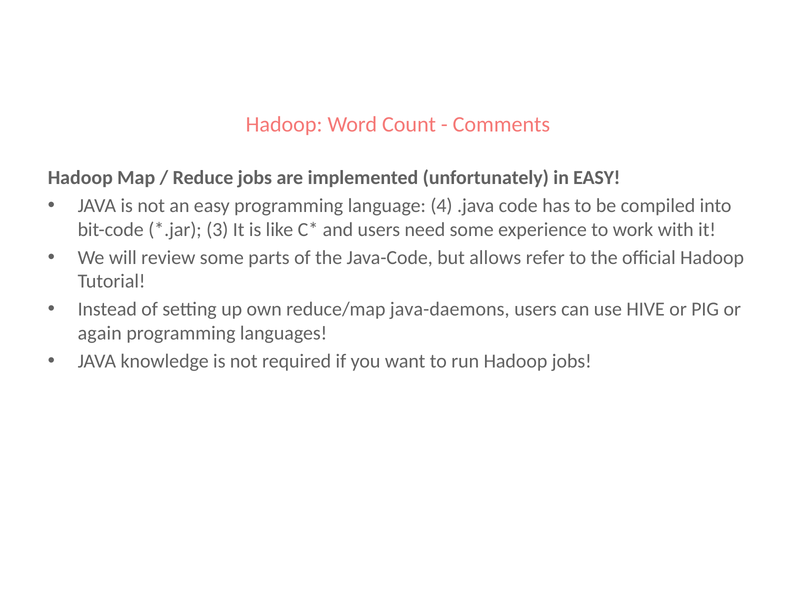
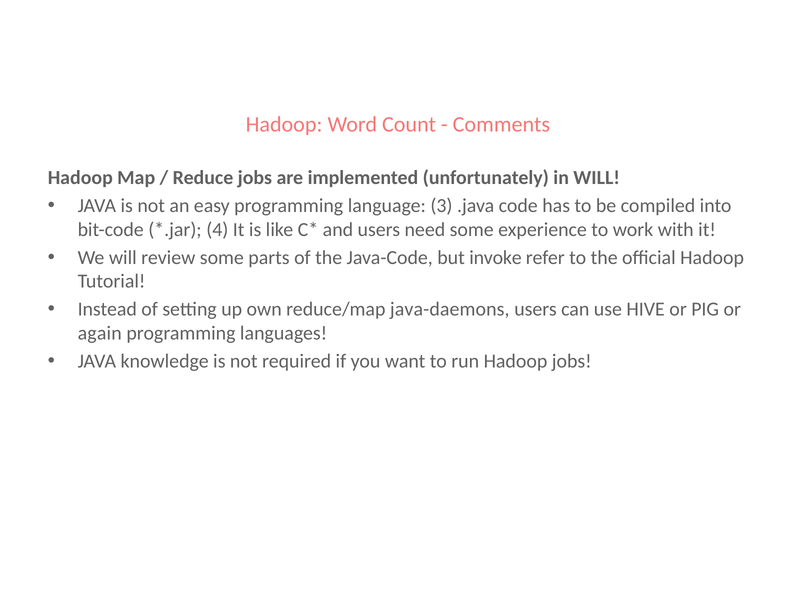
in EASY: EASY -> WILL (597, 178)
4: 4 -> 3 (441, 206)
3: 3 -> 4 (217, 230)
allows: allows -> invoke (495, 258)
